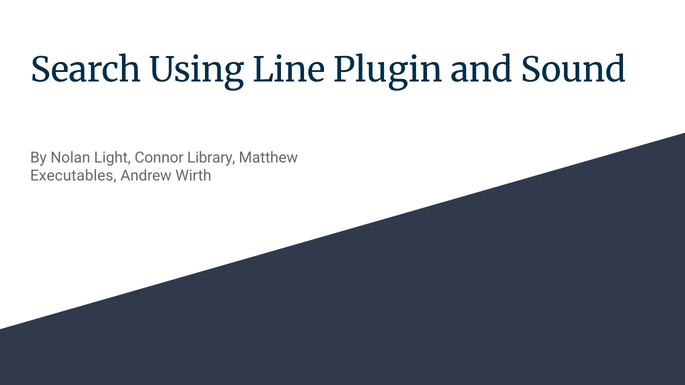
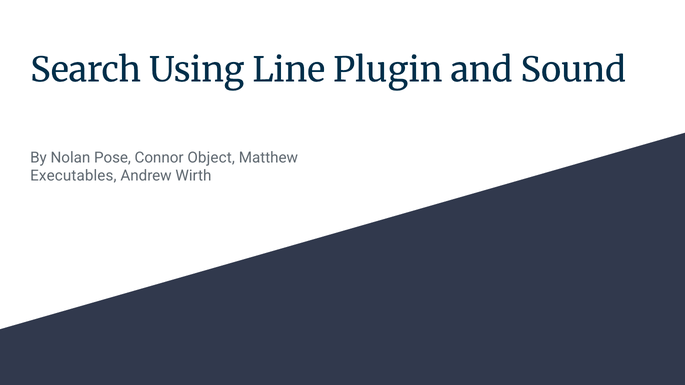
Light: Light -> Pose (112, 158)
Library: Library -> Object (211, 158)
